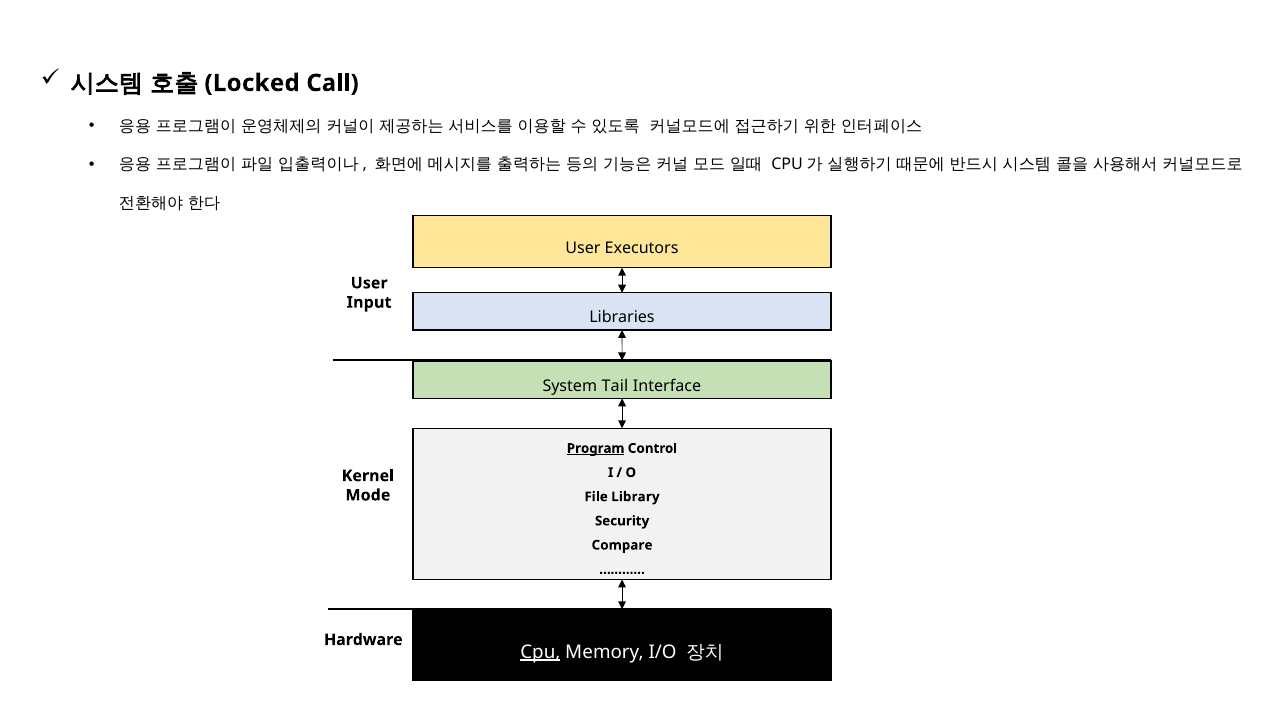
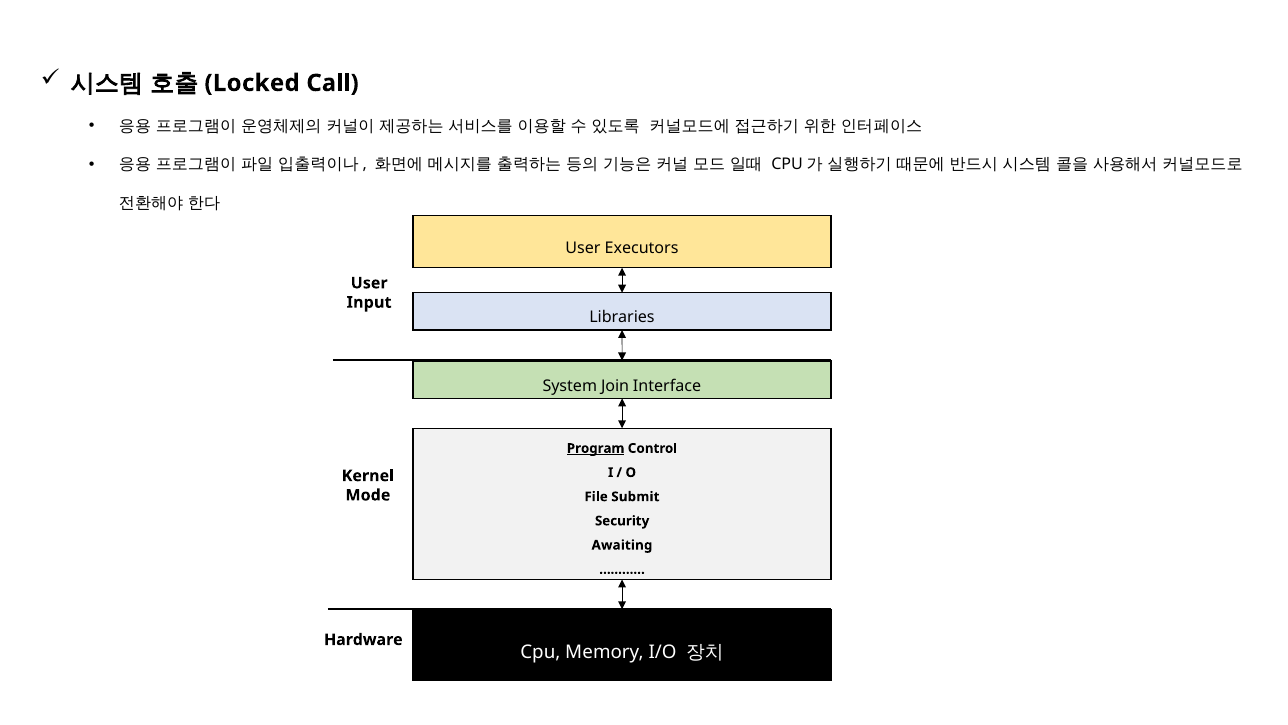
Tail: Tail -> Join (615, 385)
Library: Library -> Submit (635, 496)
Compare: Compare -> Awaiting (622, 545)
Cpu underline: present -> none (540, 651)
